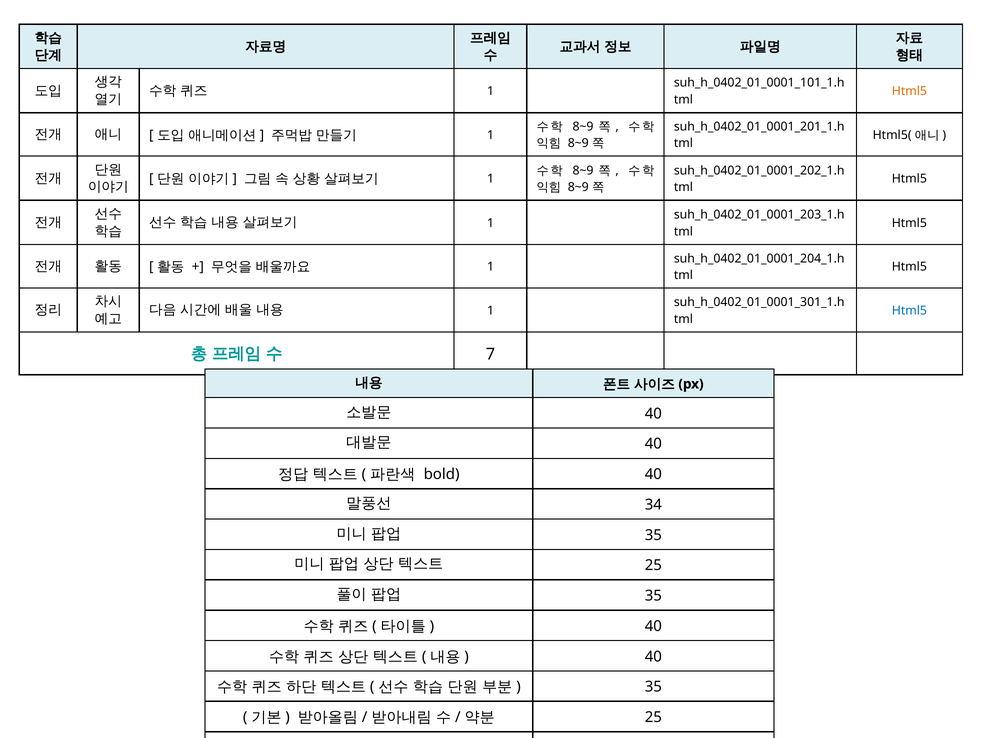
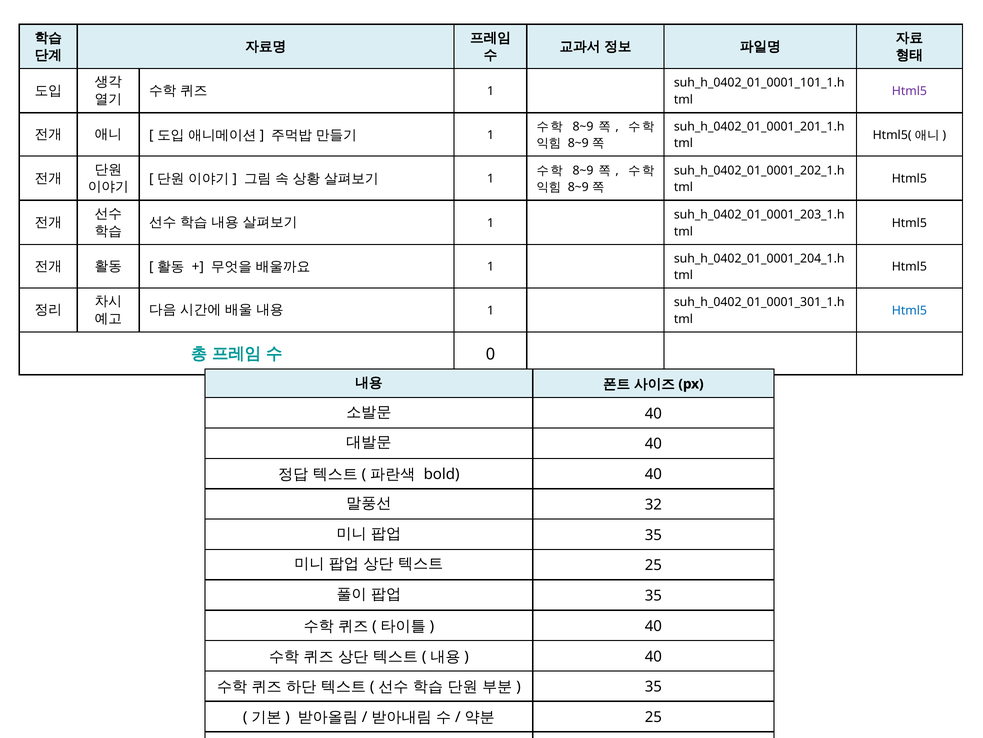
Html5 colour: orange -> purple (909, 91)
7: 7 -> 0 (490, 354)
34: 34 -> 32 (653, 504)
